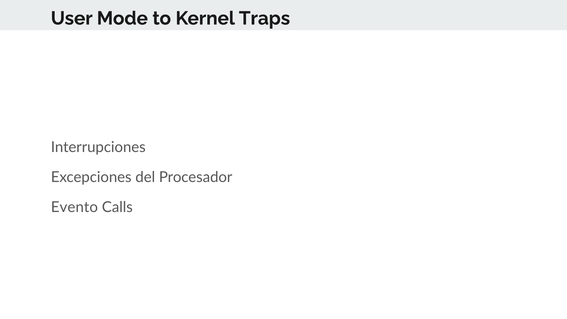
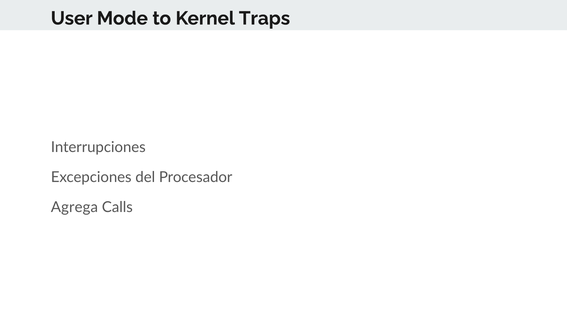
Evento: Evento -> Agrega (74, 207)
